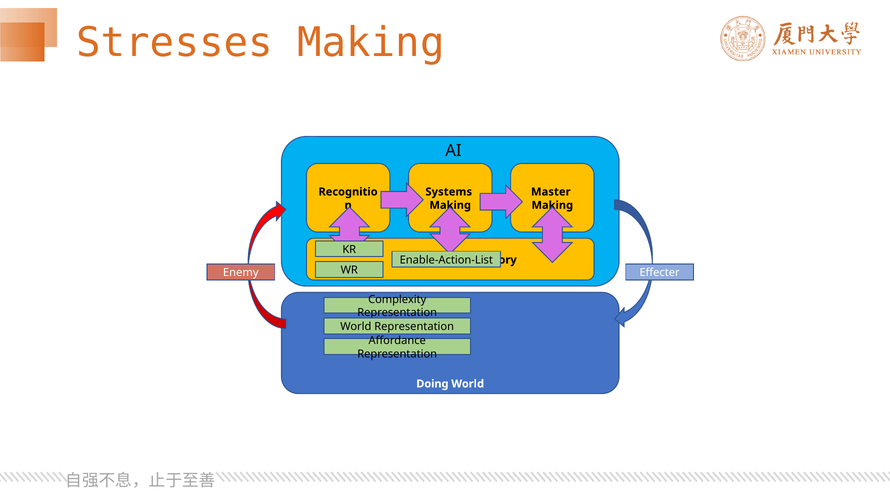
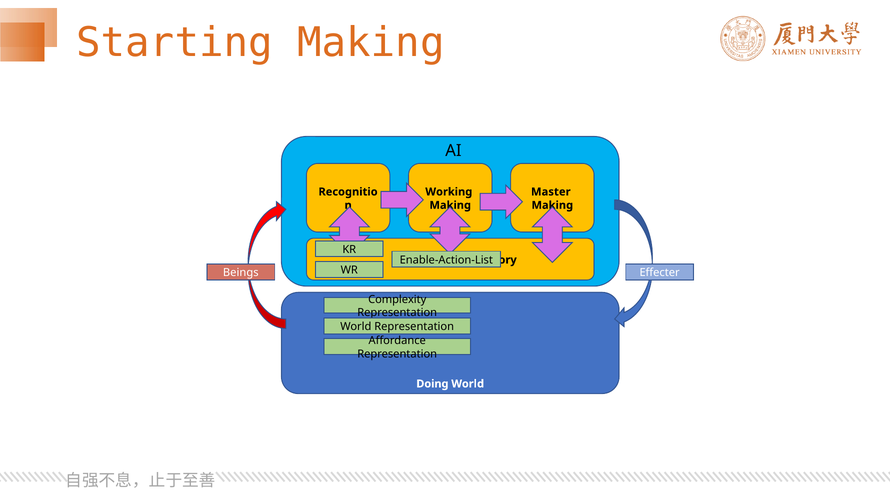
Stresses: Stresses -> Starting (175, 43)
Systems: Systems -> Working (449, 192)
Enemy: Enemy -> Beings (241, 273)
